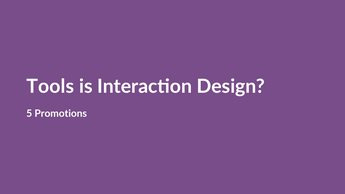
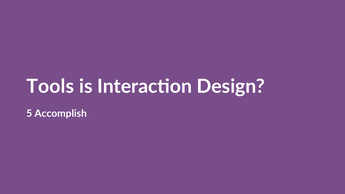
Promotions: Promotions -> Accomplish (61, 114)
